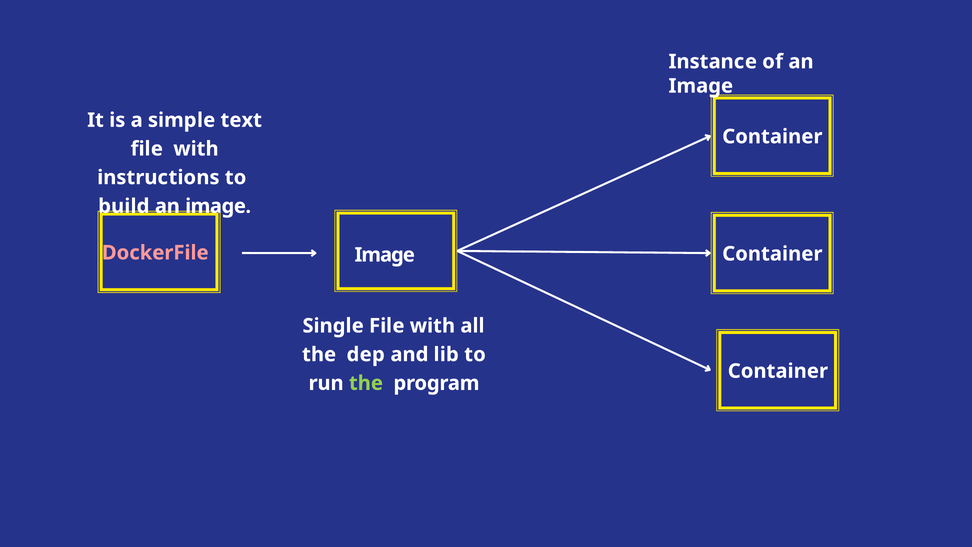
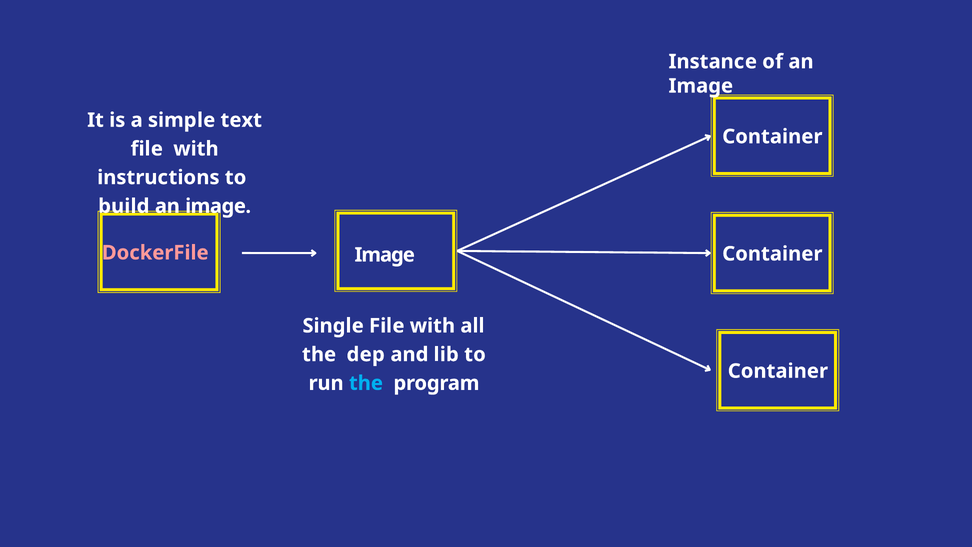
the colour: light green -> light blue (366, 383)
